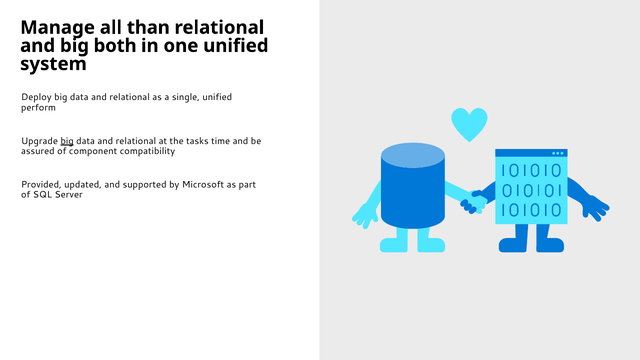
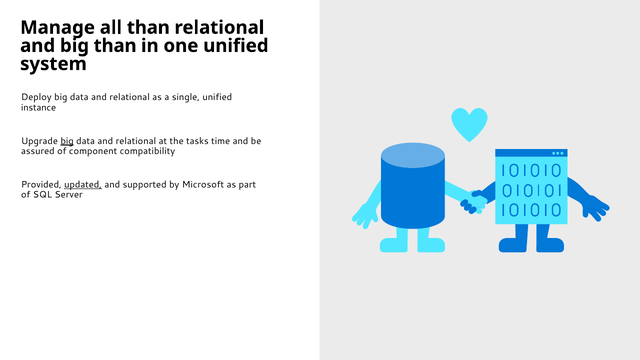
big both: both -> than (115, 46)
perform: perform -> instance (39, 107)
updated underline: none -> present (83, 185)
